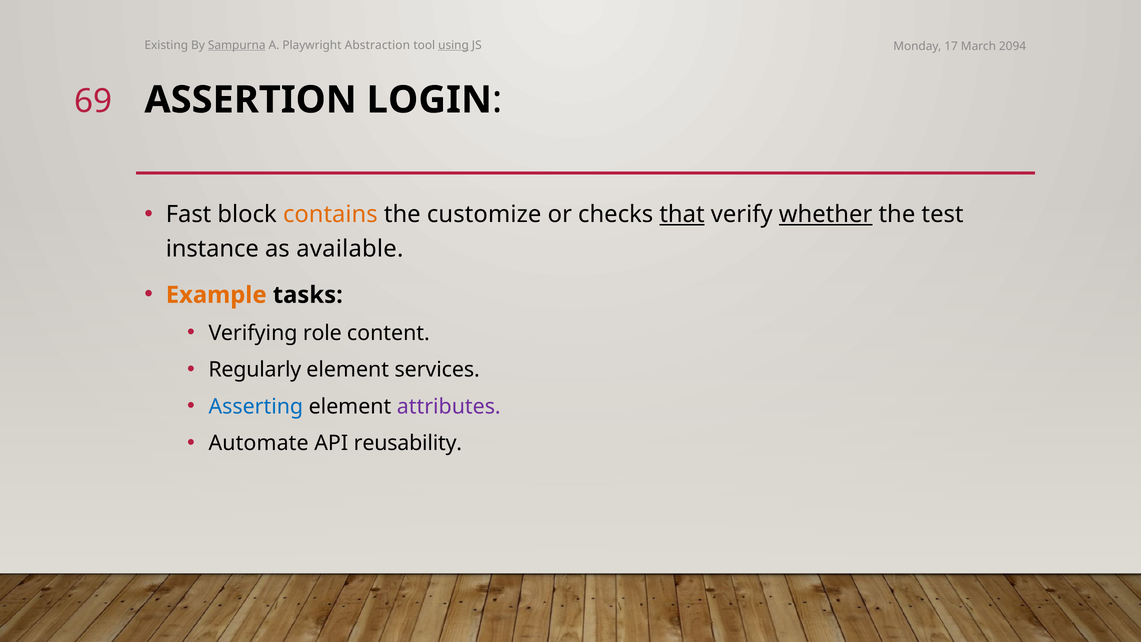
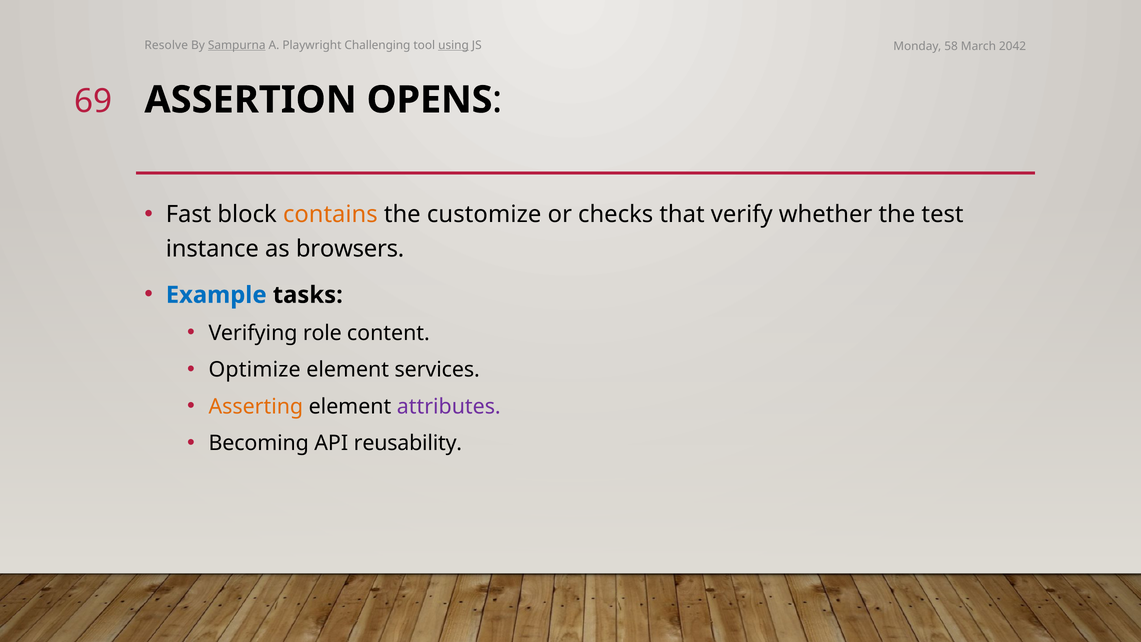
Existing: Existing -> Resolve (166, 45)
Abstraction: Abstraction -> Challenging (377, 45)
17: 17 -> 58 (951, 46)
2094: 2094 -> 2042 (1013, 46)
LOGIN: LOGIN -> OPENS (430, 100)
that underline: present -> none (682, 215)
whether underline: present -> none (826, 215)
available: available -> browsers (350, 249)
Example colour: orange -> blue (216, 295)
Regularly: Regularly -> Optimize (255, 370)
Asserting colour: blue -> orange (256, 406)
Automate: Automate -> Becoming (259, 443)
